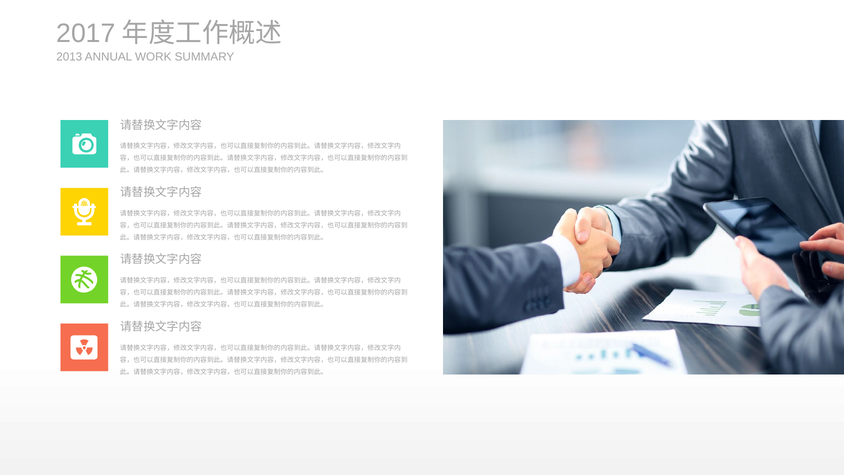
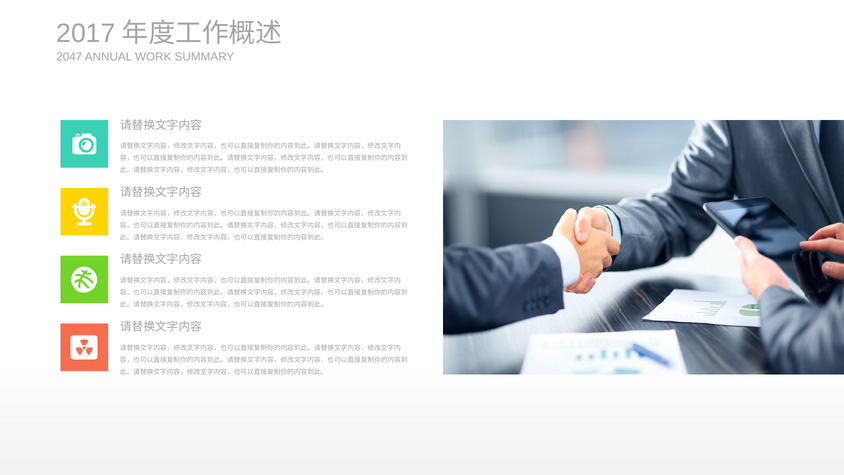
2013: 2013 -> 2047 (69, 57)
